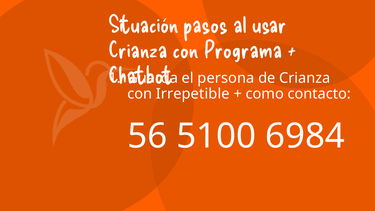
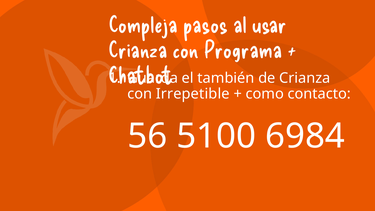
Situación: Situación -> Compleja (143, 25)
persona: persona -> también (226, 78)
